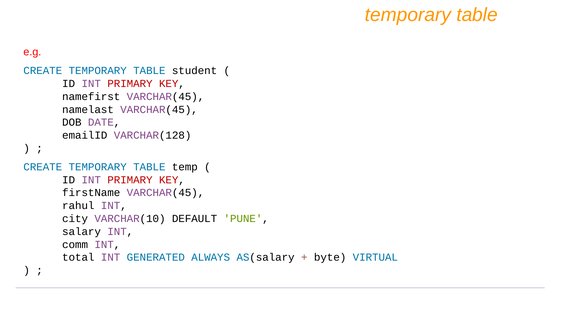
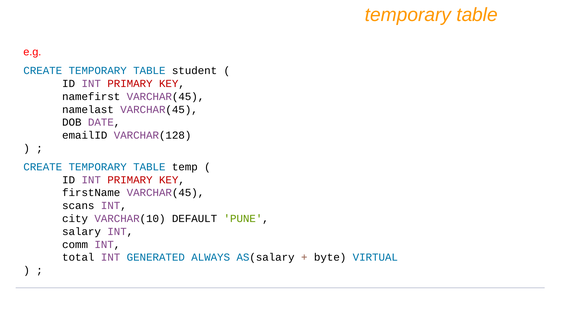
rahul: rahul -> scans (78, 206)
